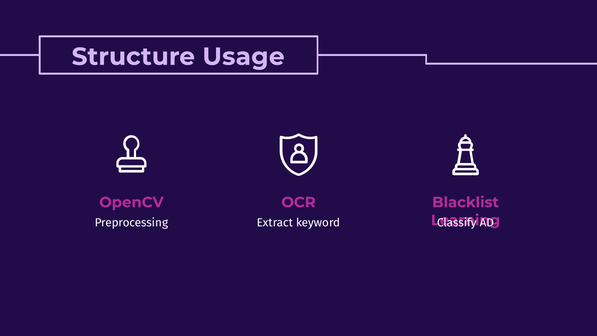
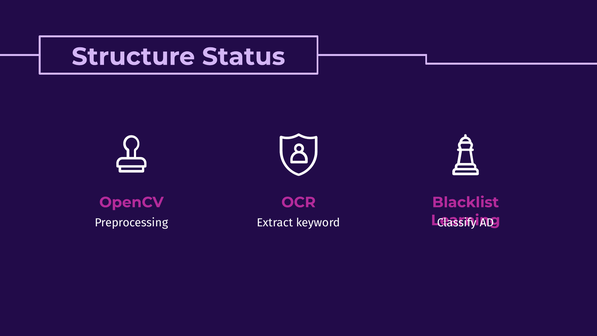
Usage: Usage -> Status (244, 57)
